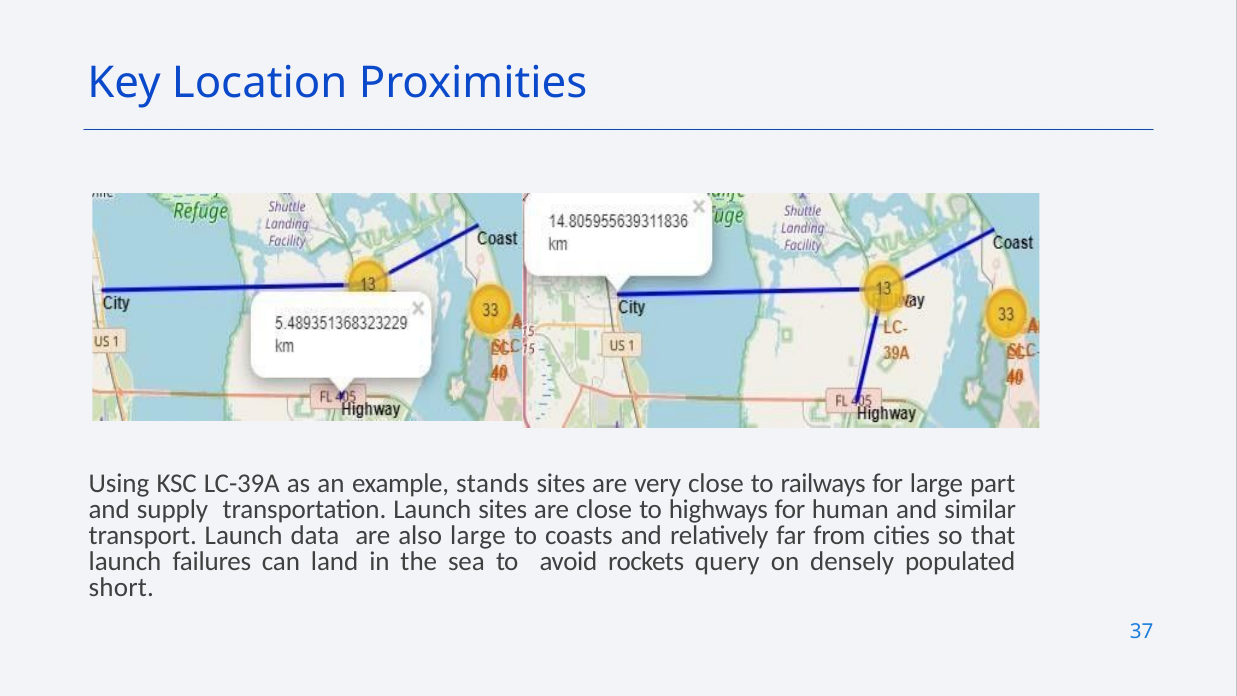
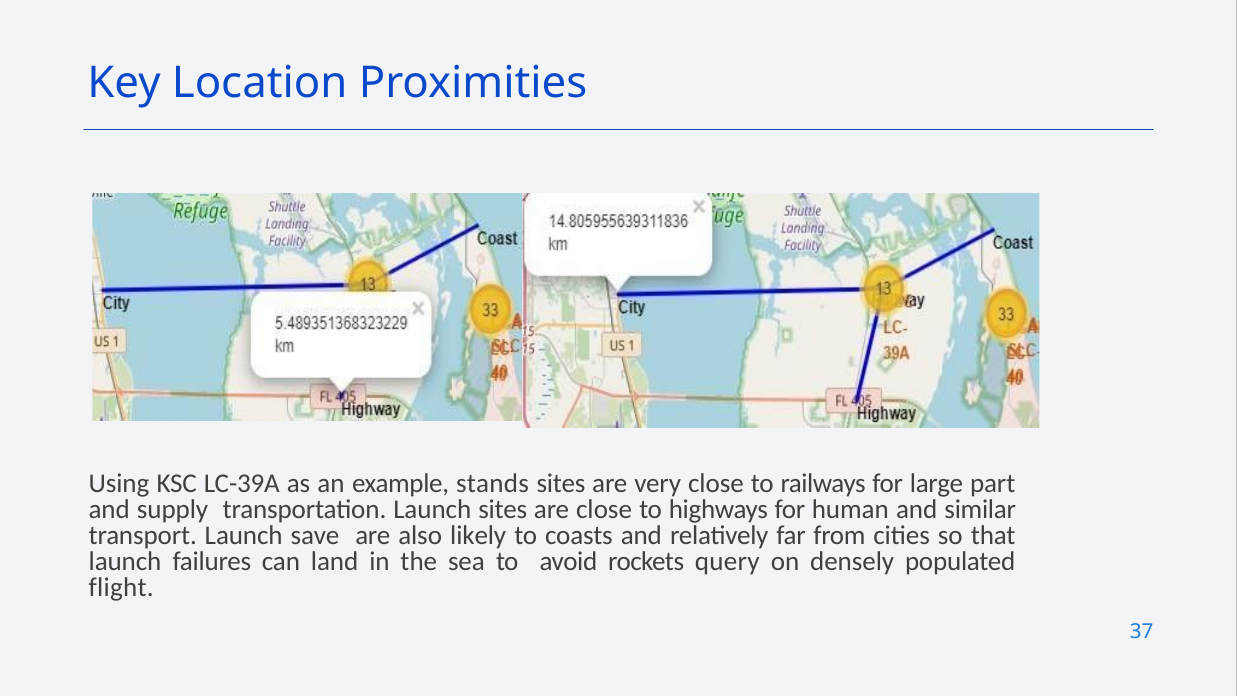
data: data -> save (315, 535)
also large: large -> likely (478, 535)
short: short -> flight (121, 587)
